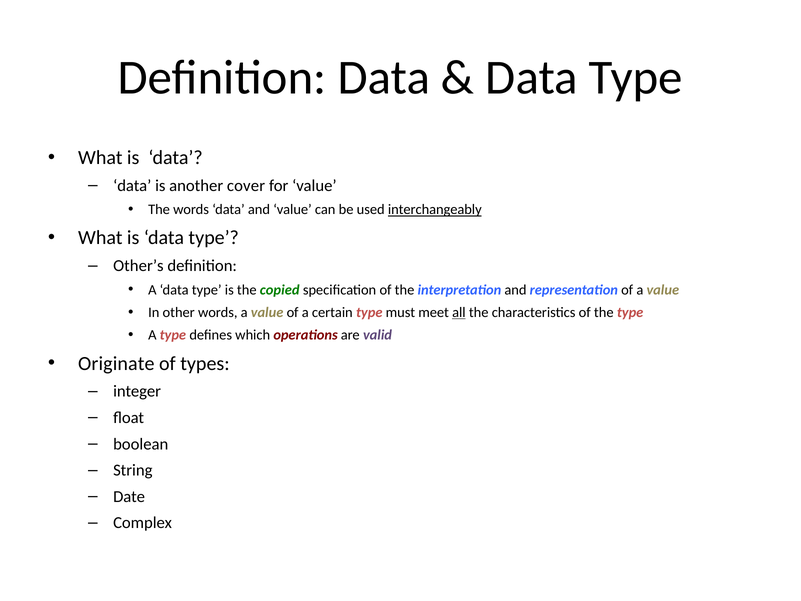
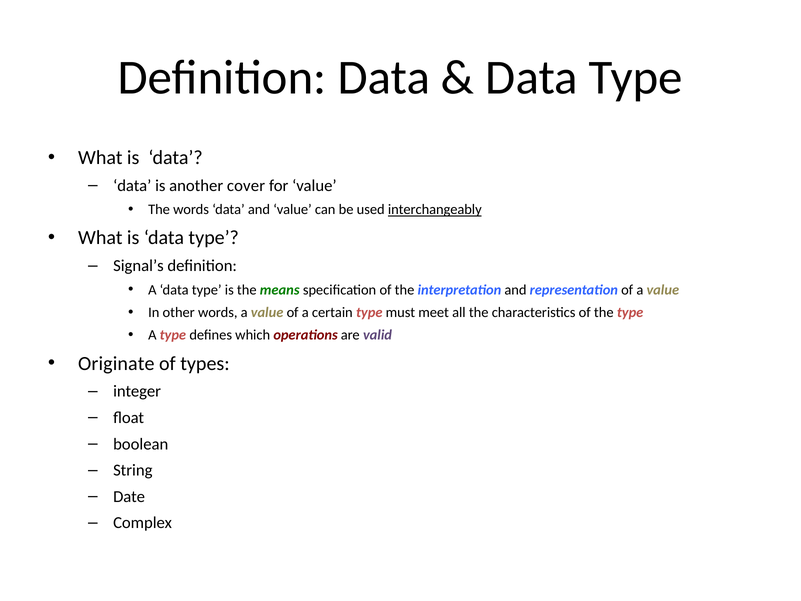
Other’s: Other’s -> Signal’s (138, 266)
copied: copied -> means (280, 290)
all underline: present -> none (459, 312)
